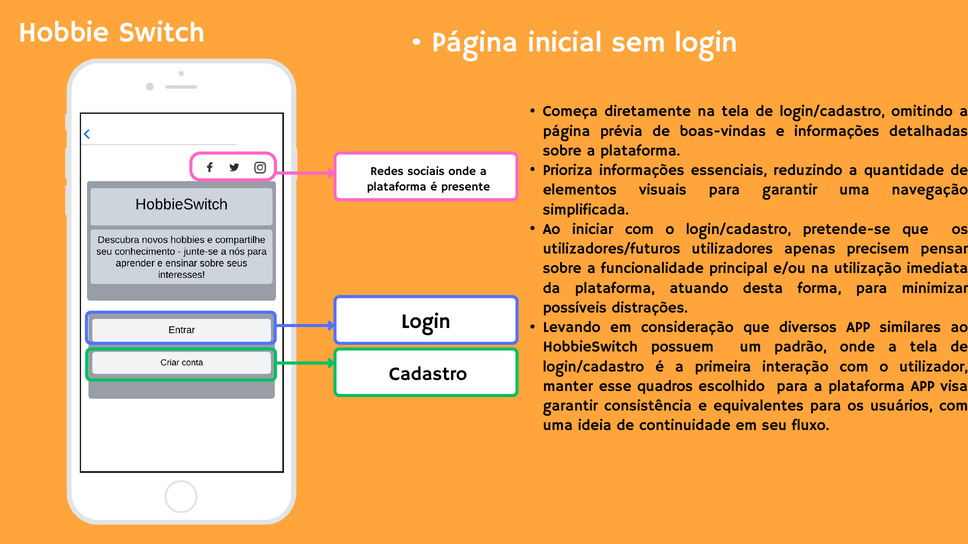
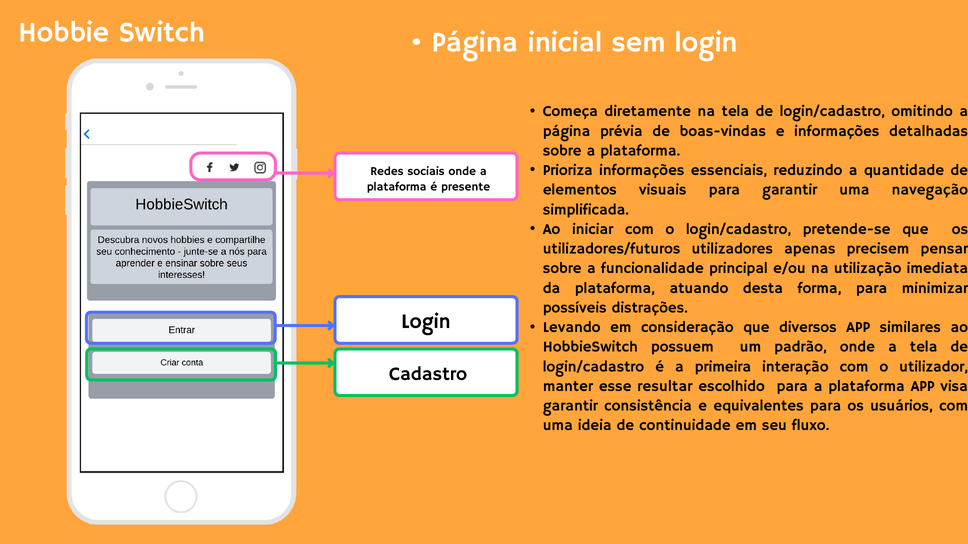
quadros: quadros -> resultar (665, 387)
